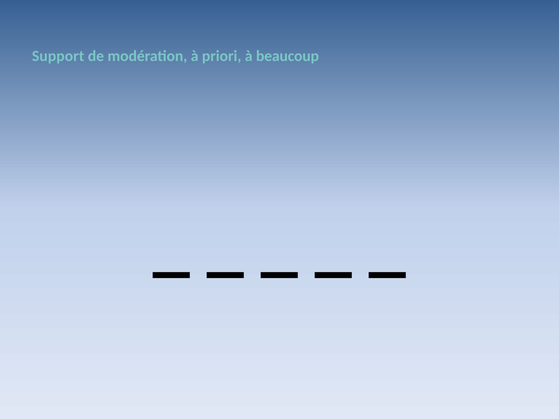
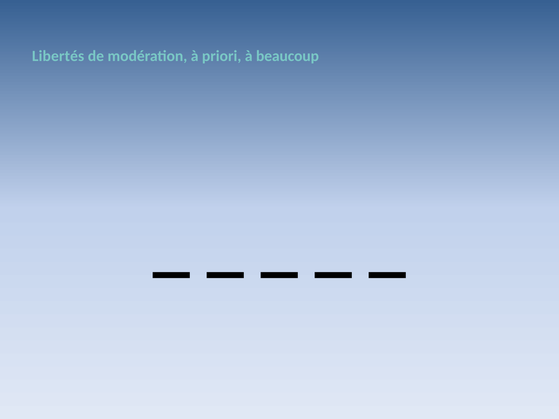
Support: Support -> Libertés (58, 56)
